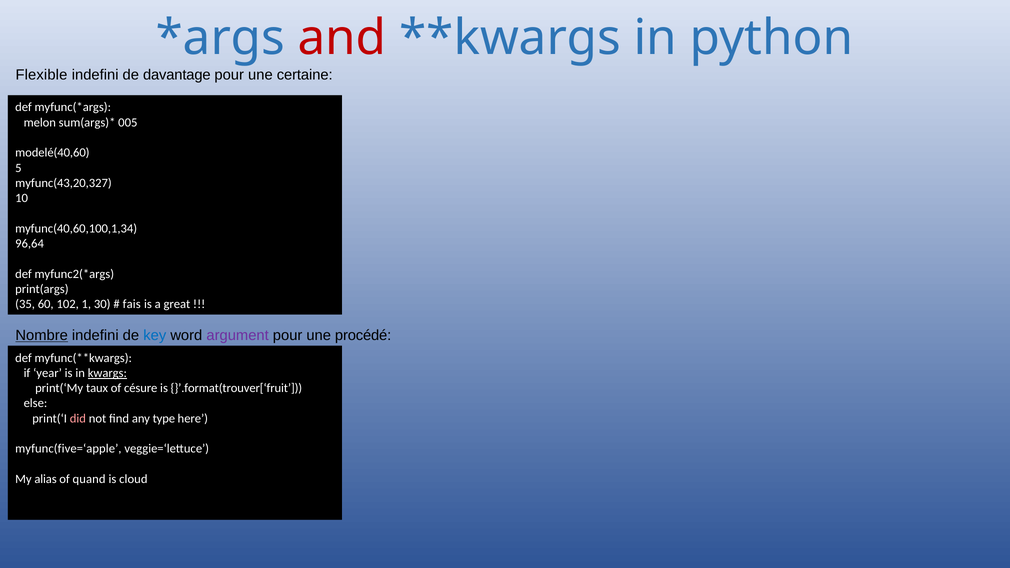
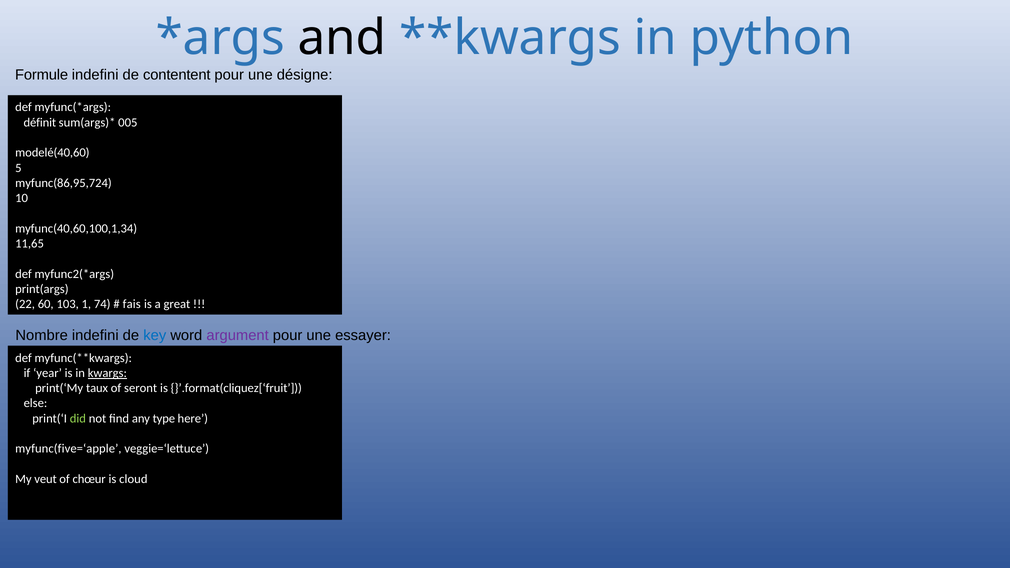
and colour: red -> black (342, 38)
Flexible: Flexible -> Formule (42, 75)
davantage: davantage -> contentent (177, 75)
certaine: certaine -> désigne (305, 75)
melon: melon -> définit (40, 122)
myfunc(43,20,327: myfunc(43,20,327 -> myfunc(86,95,724 (63, 183)
96,64: 96,64 -> 11,65 (30, 244)
35: 35 -> 22 (25, 304)
102: 102 -> 103 (68, 304)
30: 30 -> 74 (102, 304)
Nombre underline: present -> none (42, 336)
procédé: procédé -> essayer (363, 336)
césure: césure -> seront (141, 388)
}’.format(trouver[‘fruit: }’.format(trouver[‘fruit -> }’.format(cliquez[‘fruit (236, 388)
did colour: pink -> light green (78, 419)
alias: alias -> veut (46, 479)
quand: quand -> chœur (89, 479)
